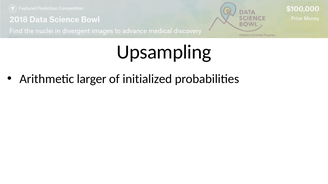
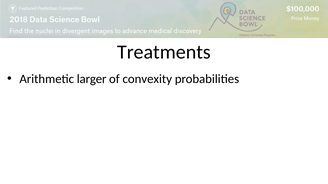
Upsampling: Upsampling -> Treatments (164, 52)
initialized: initialized -> convexity (147, 79)
